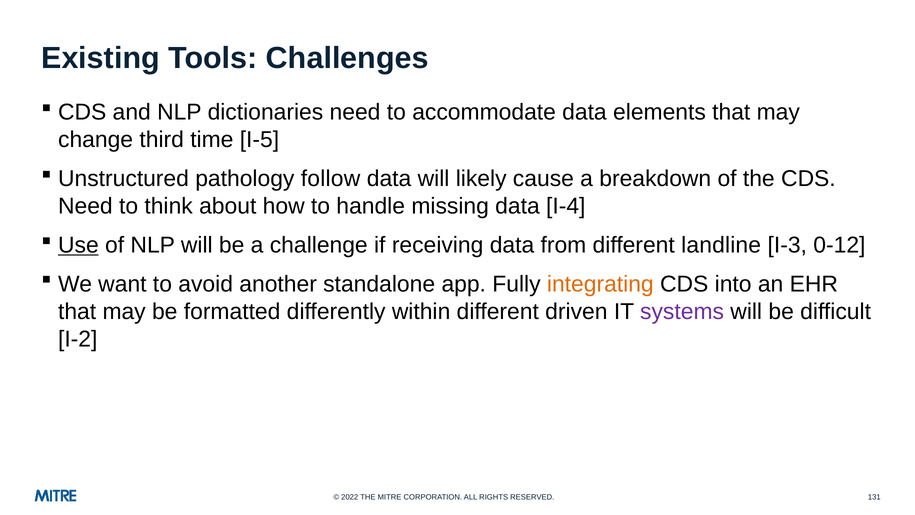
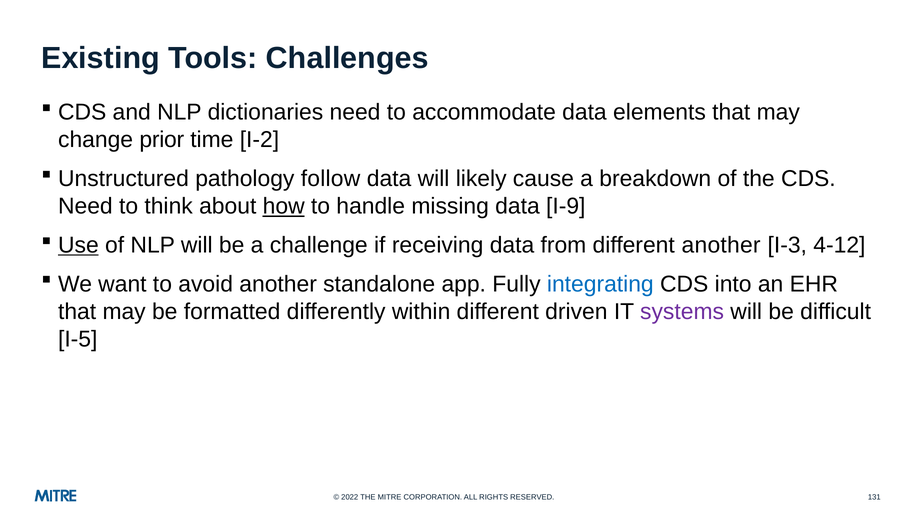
third: third -> prior (162, 140)
I-5: I-5 -> I-2 (259, 140)
how underline: none -> present (284, 206)
I-4: I-4 -> I-9 (566, 206)
different landline: landline -> another (721, 245)
0-12: 0-12 -> 4-12 (839, 245)
integrating colour: orange -> blue (600, 284)
I-2: I-2 -> I-5 (78, 339)
